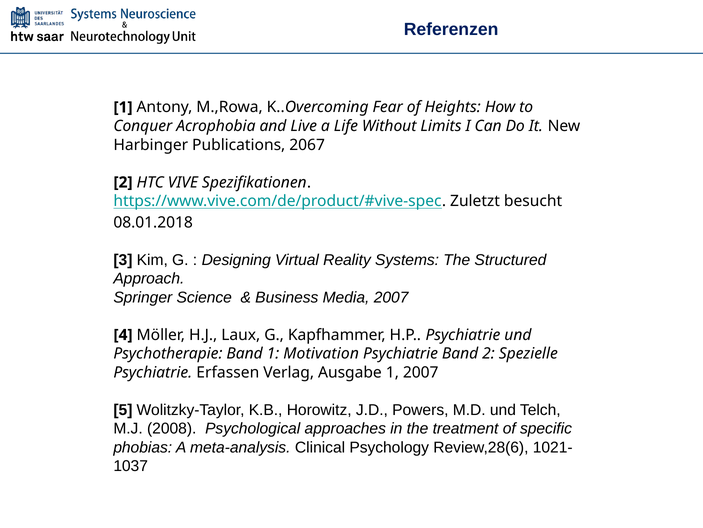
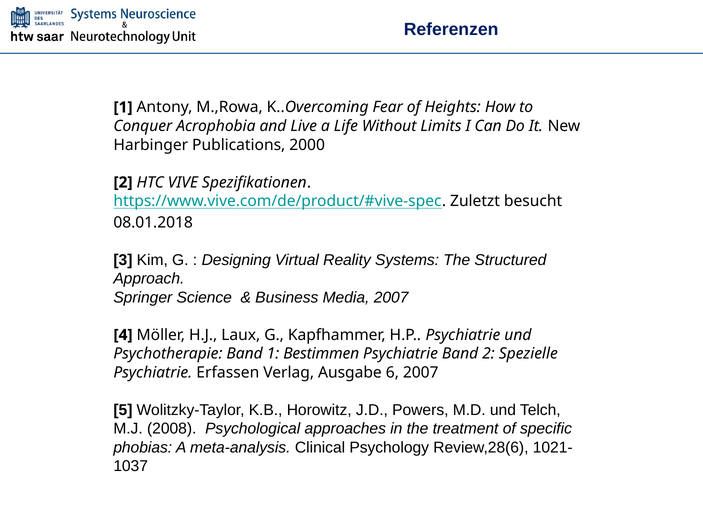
2067: 2067 -> 2000 (307, 145)
Motivation: Motivation -> Bestimmen (321, 353)
Ausgabe 1: 1 -> 6 (392, 372)
